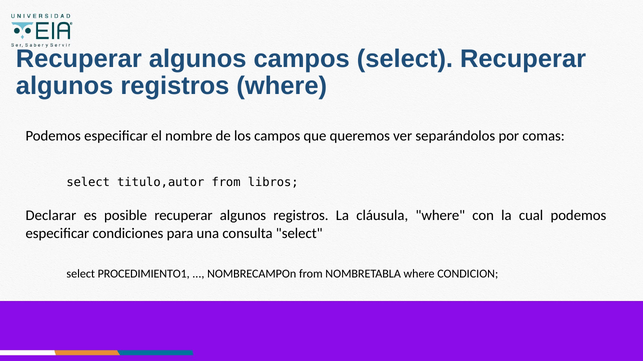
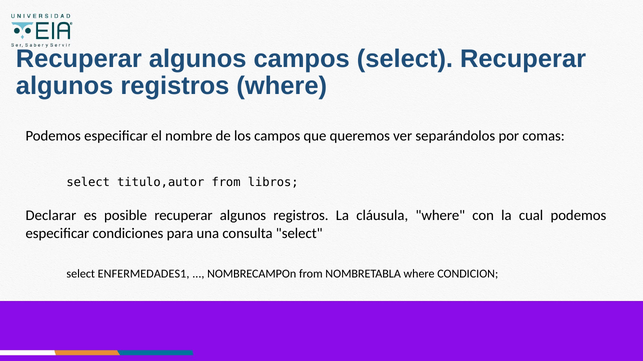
PROCEDIMIENTO1: PROCEDIMIENTO1 -> ENFERMEDADES1 (144, 274)
